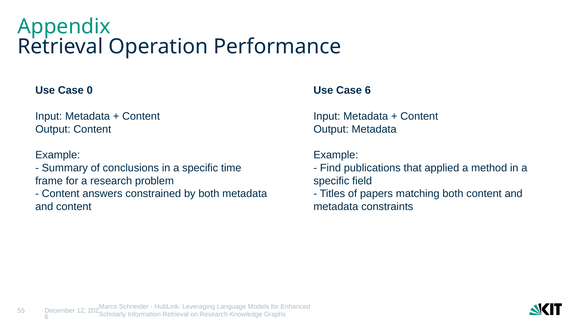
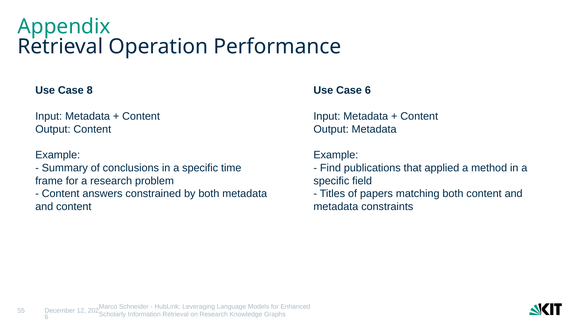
0: 0 -> 8 (90, 90)
